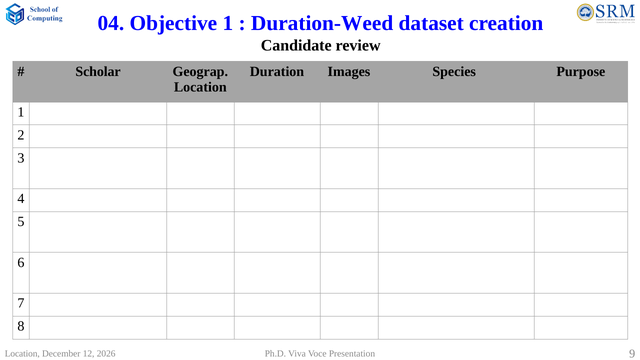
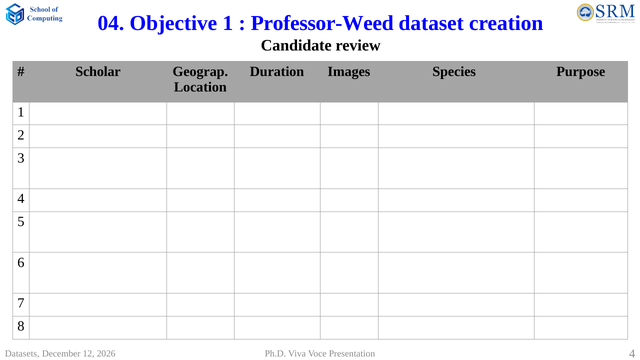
Duration-Weed: Duration-Weed -> Professor-Weed (322, 23)
Location: Location -> Datasets (22, 353)
Presentation 9: 9 -> 4 (632, 354)
